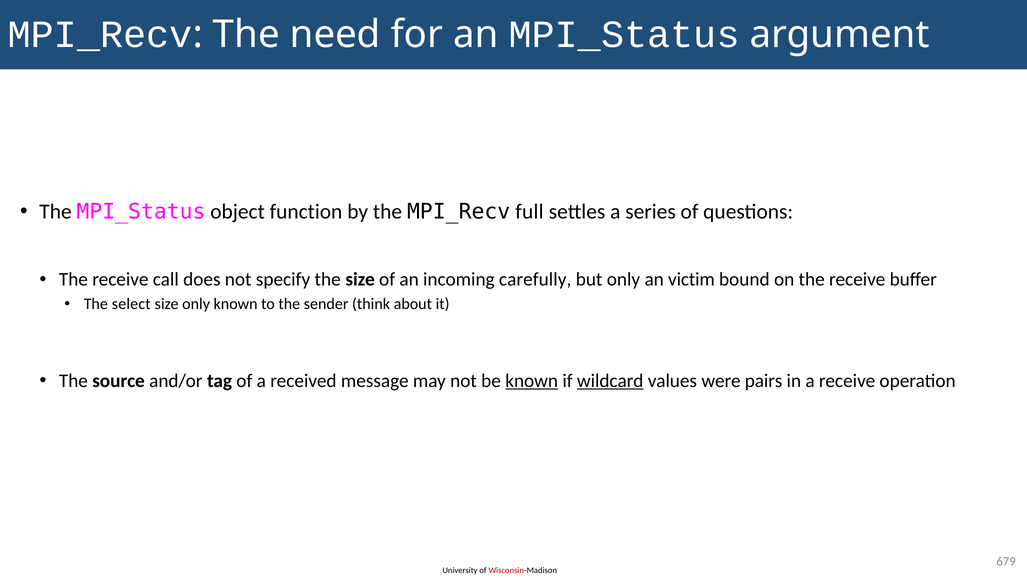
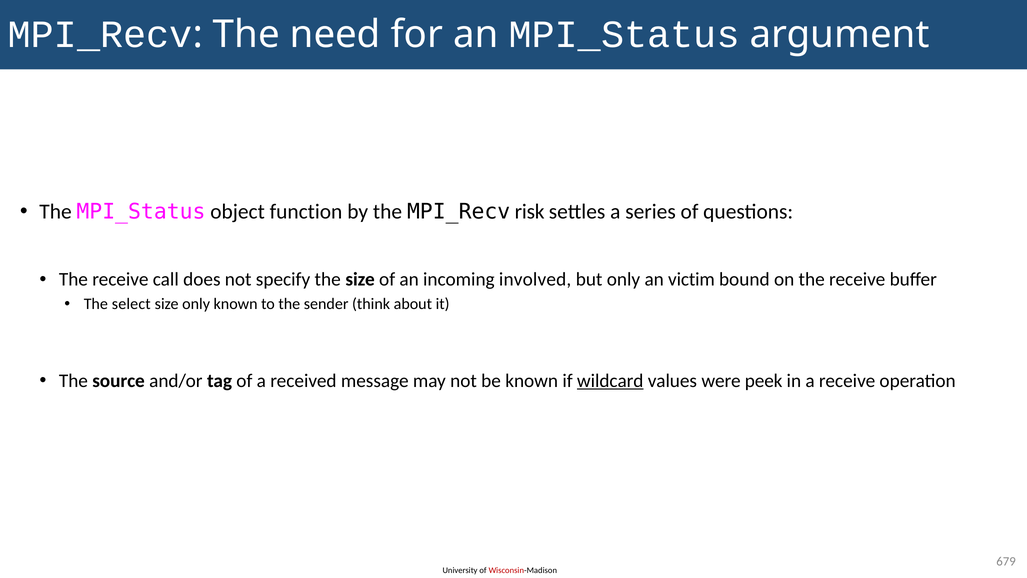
full: full -> risk (530, 211)
carefully: carefully -> involved (535, 279)
known underline: present -> none (532, 380)
pairs: pairs -> peek (764, 380)
